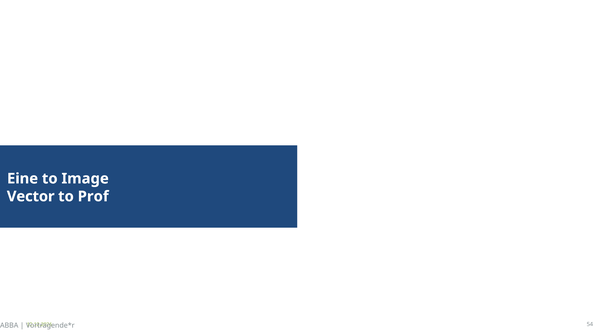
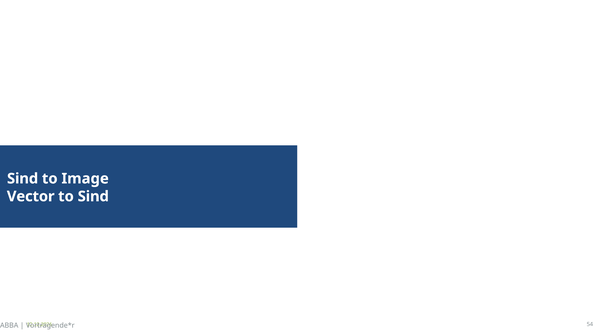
Eine: Eine -> Sind (23, 178)
to Prof: Prof -> Sind (93, 196)
